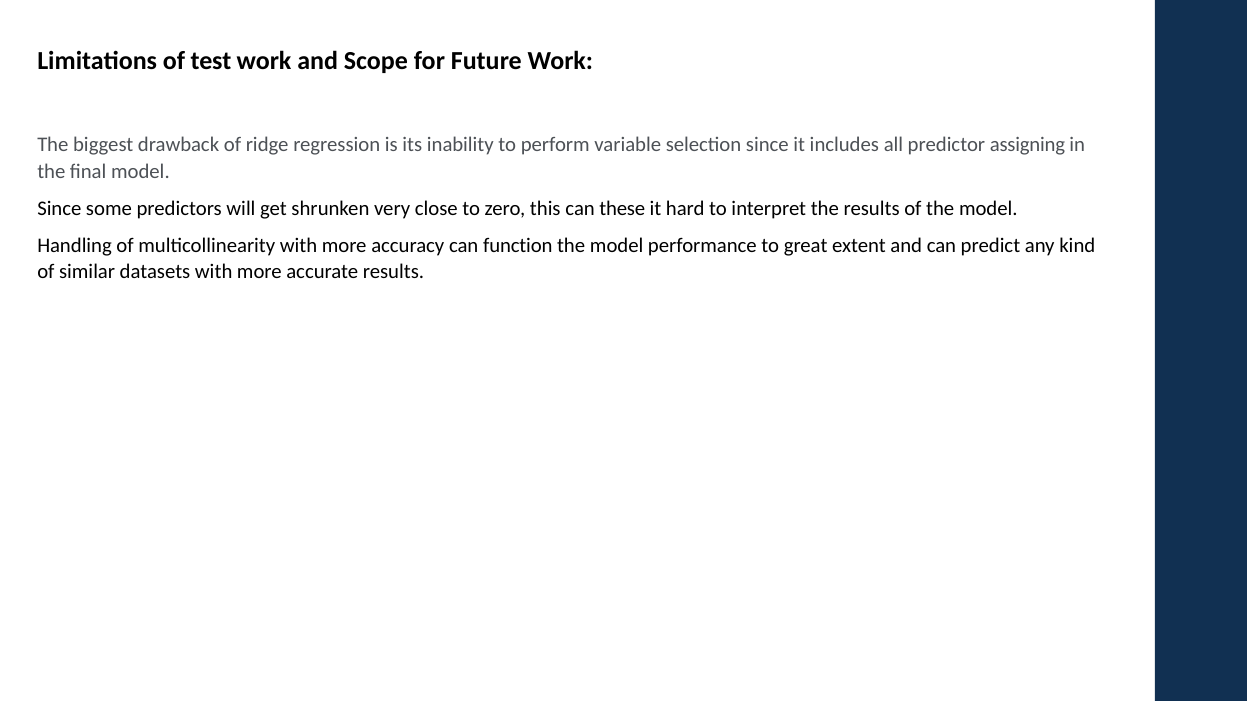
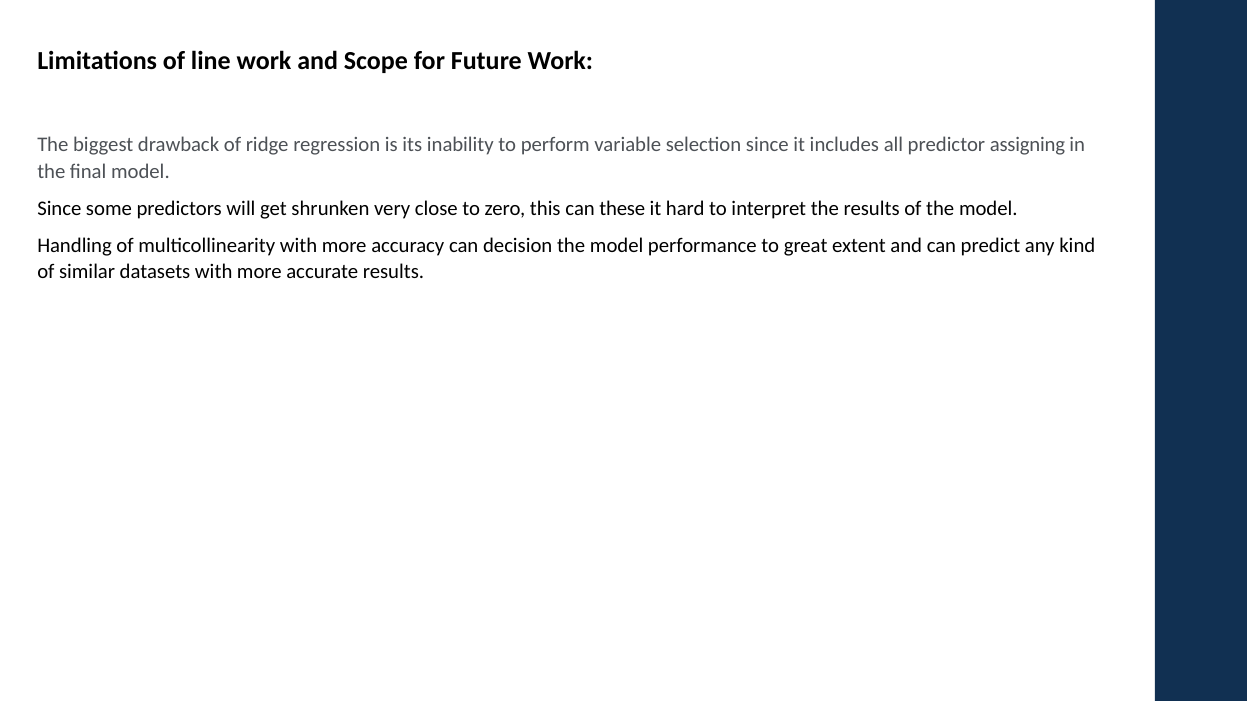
test: test -> line (211, 61)
function: function -> decision (518, 246)
